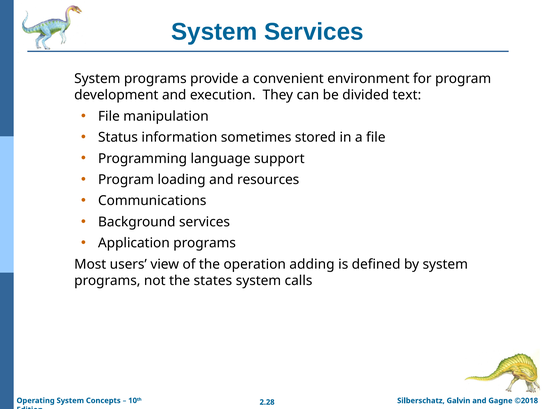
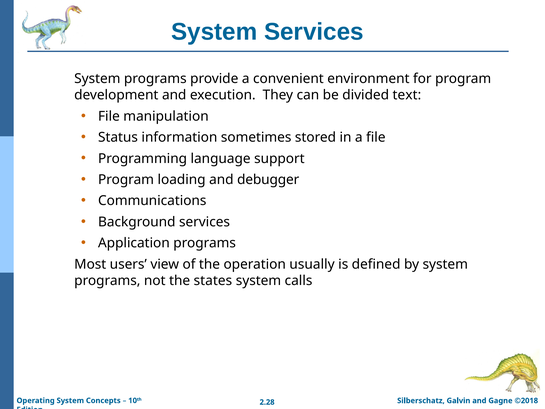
resources: resources -> debugger (268, 180)
adding: adding -> usually (312, 264)
